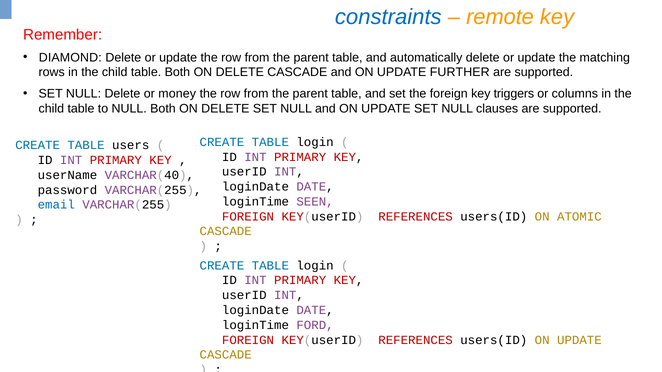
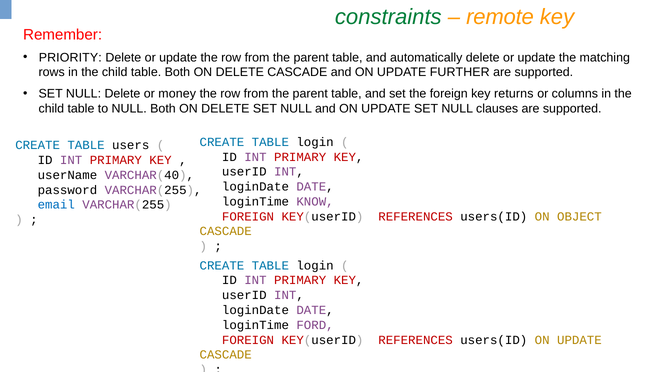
constraints colour: blue -> green (388, 17)
DIAMOND: DIAMOND -> PRIORITY (70, 58)
triggers: triggers -> returns (514, 94)
SEEN: SEEN -> KNOW (315, 202)
ATOMIC: ATOMIC -> OBJECT (579, 217)
